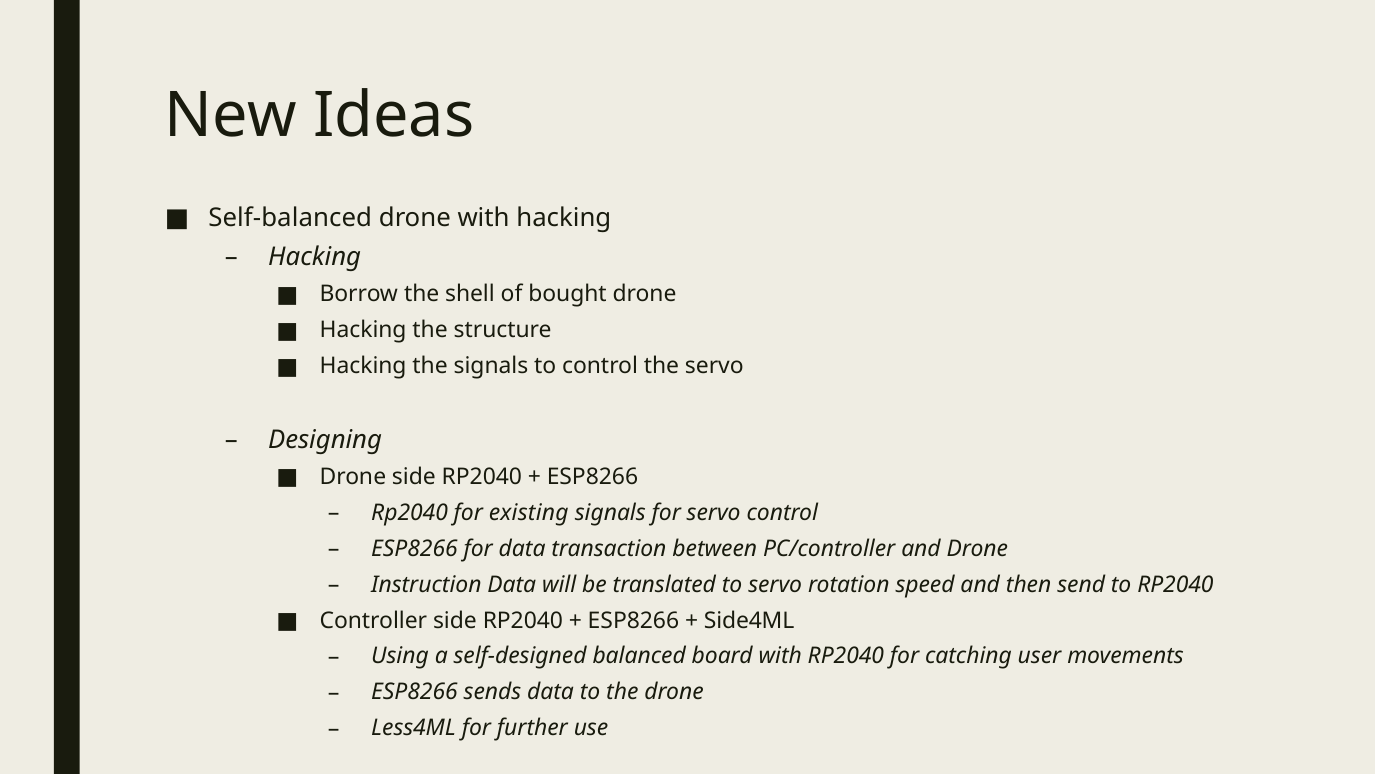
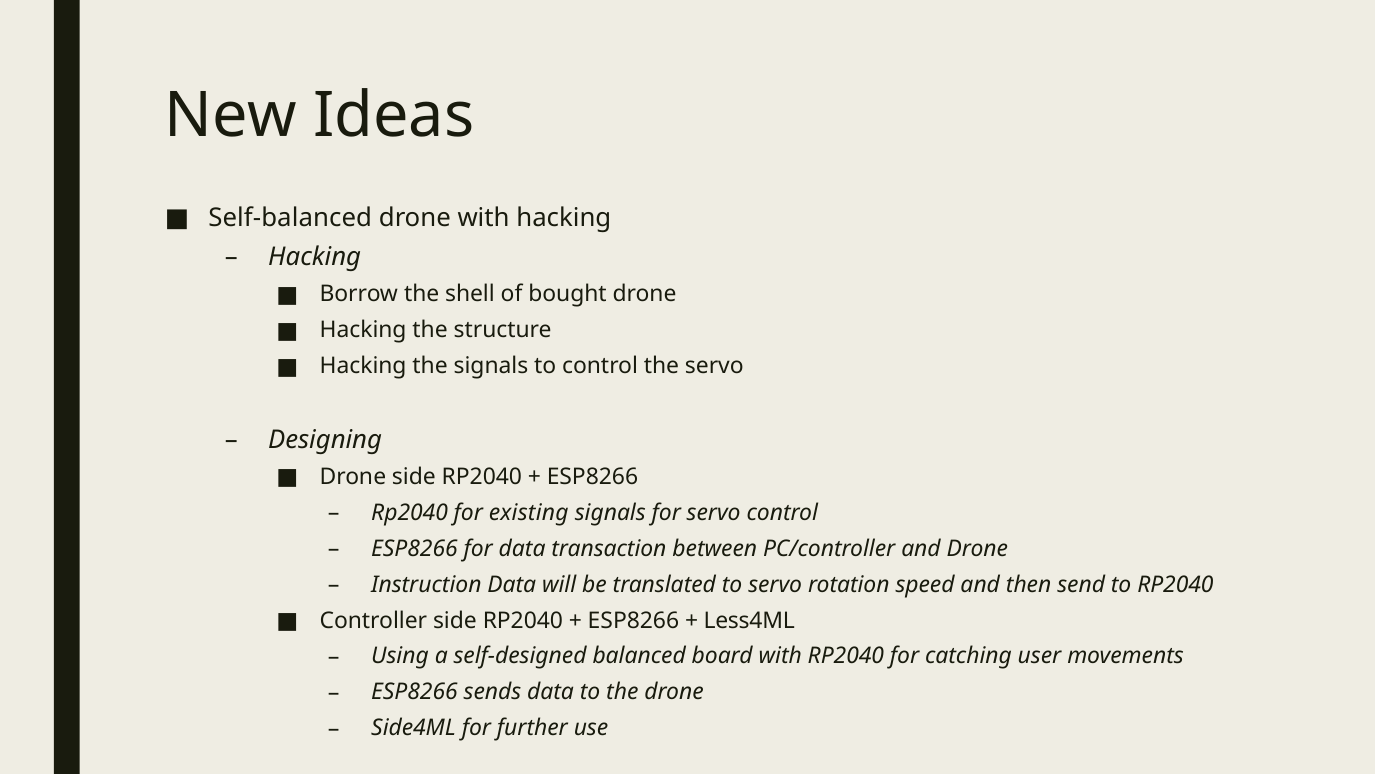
Side4ML: Side4ML -> Less4ML (749, 620)
Less4ML: Less4ML -> Side4ML (414, 728)
